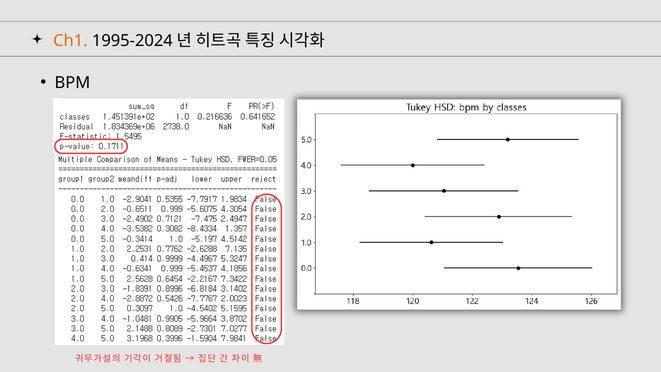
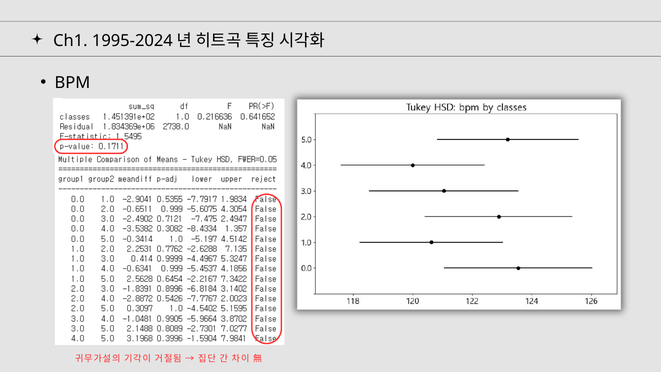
Ch1 colour: orange -> black (70, 41)
